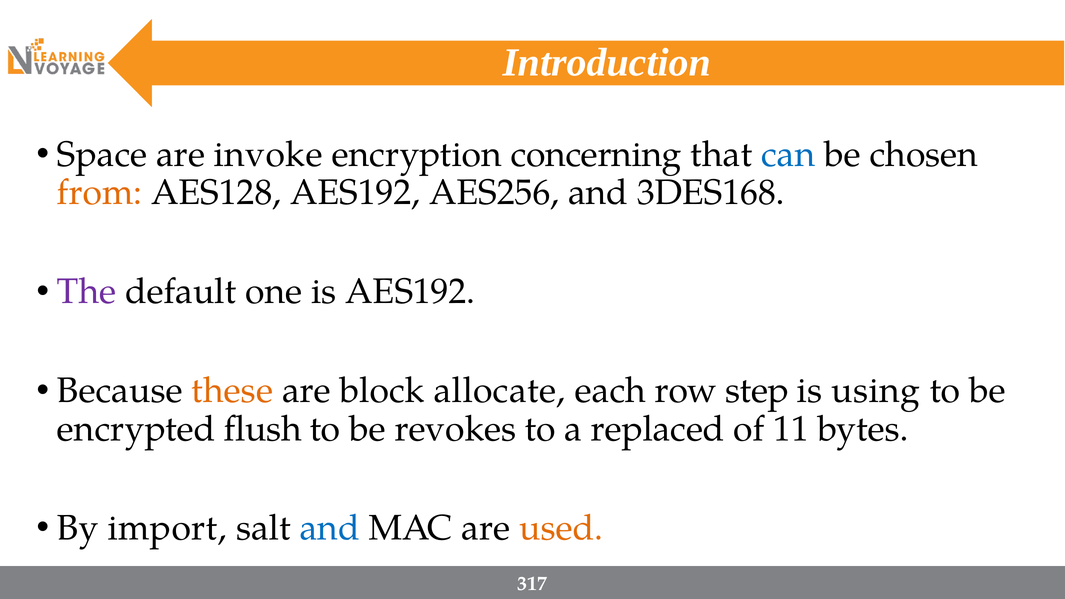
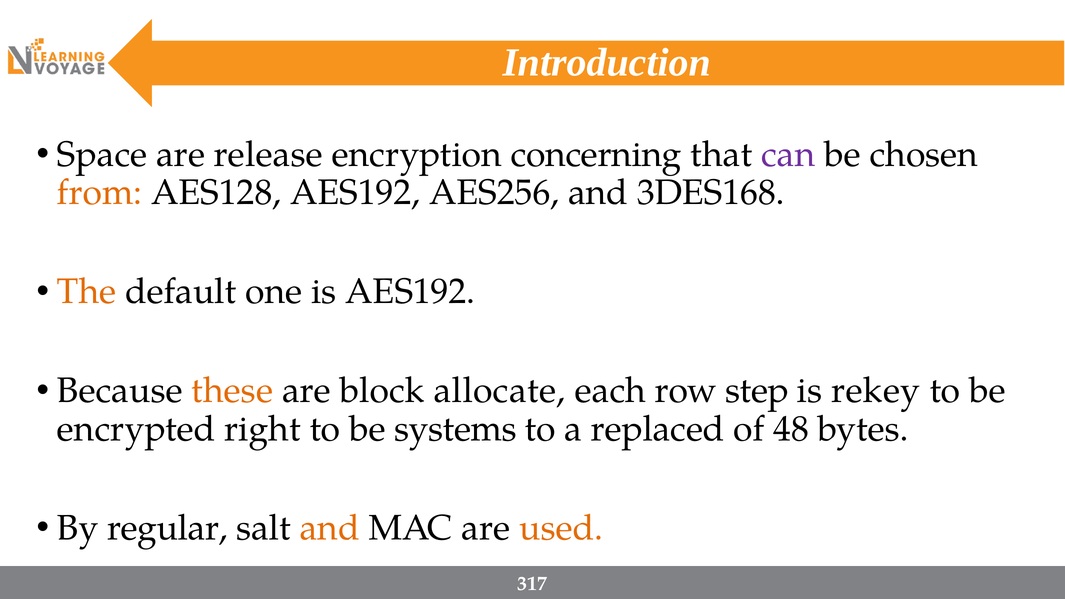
invoke: invoke -> release (268, 154)
can colour: blue -> purple (788, 154)
The colour: purple -> orange (87, 292)
using: using -> rekey (876, 391)
flush: flush -> right (263, 429)
revokes: revokes -> systems (455, 429)
11: 11 -> 48 (791, 429)
import: import -> regular (167, 528)
and colour: blue -> orange (330, 528)
